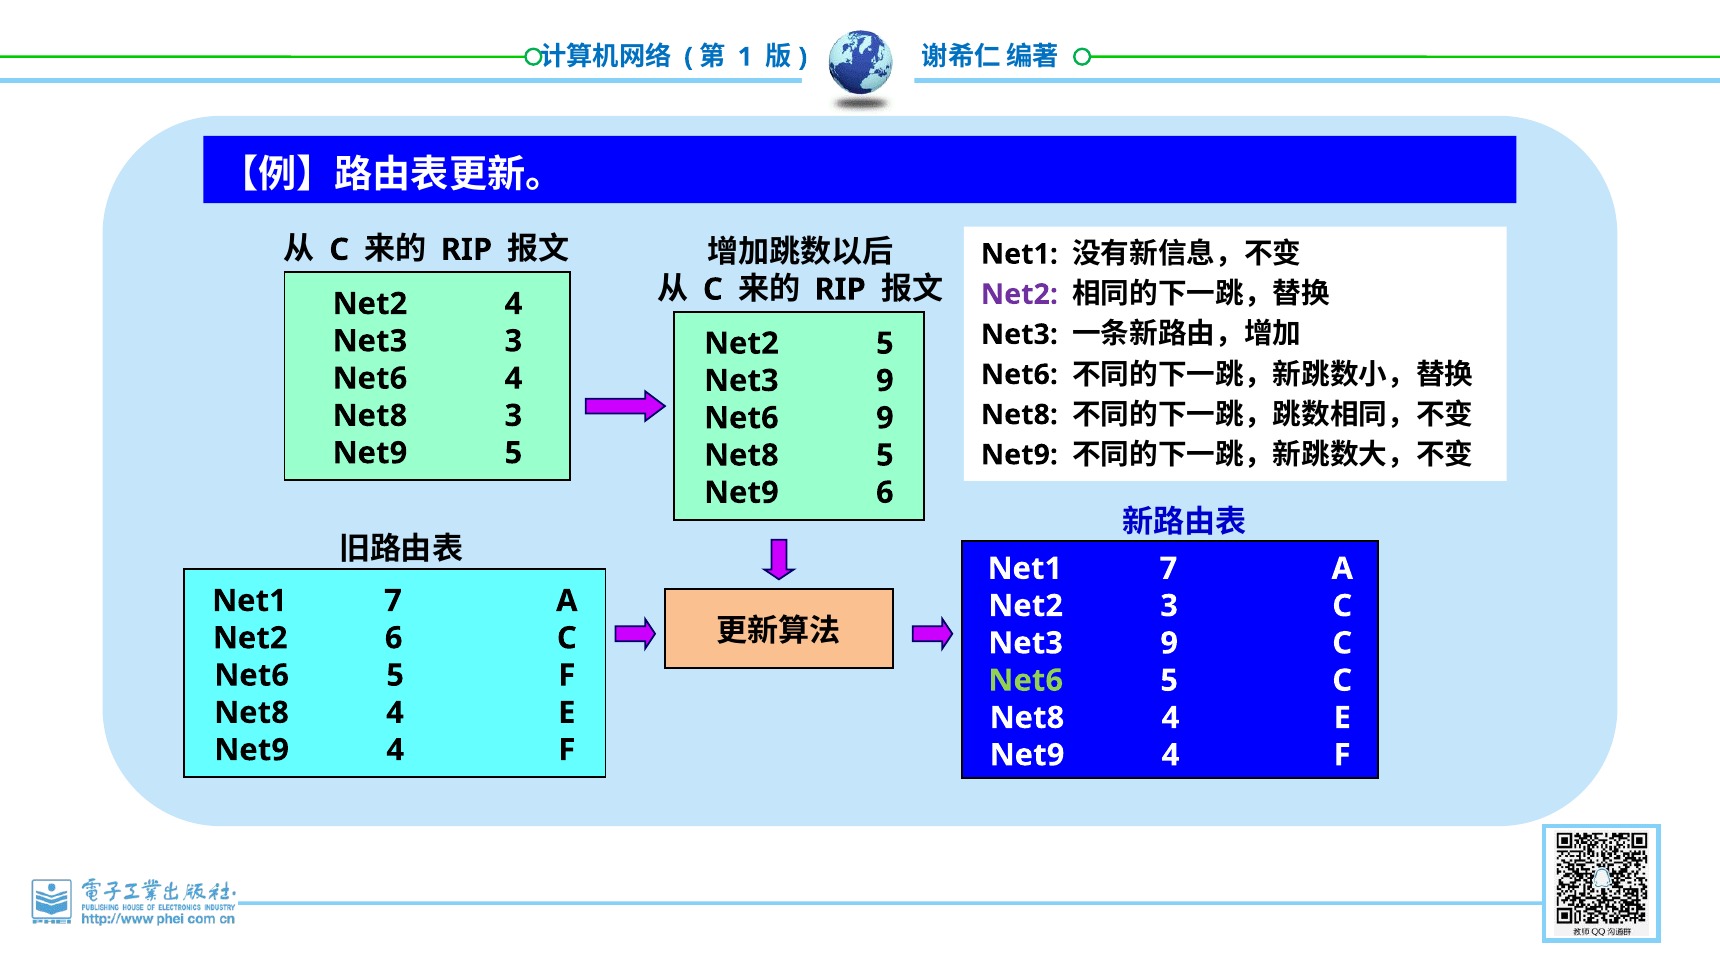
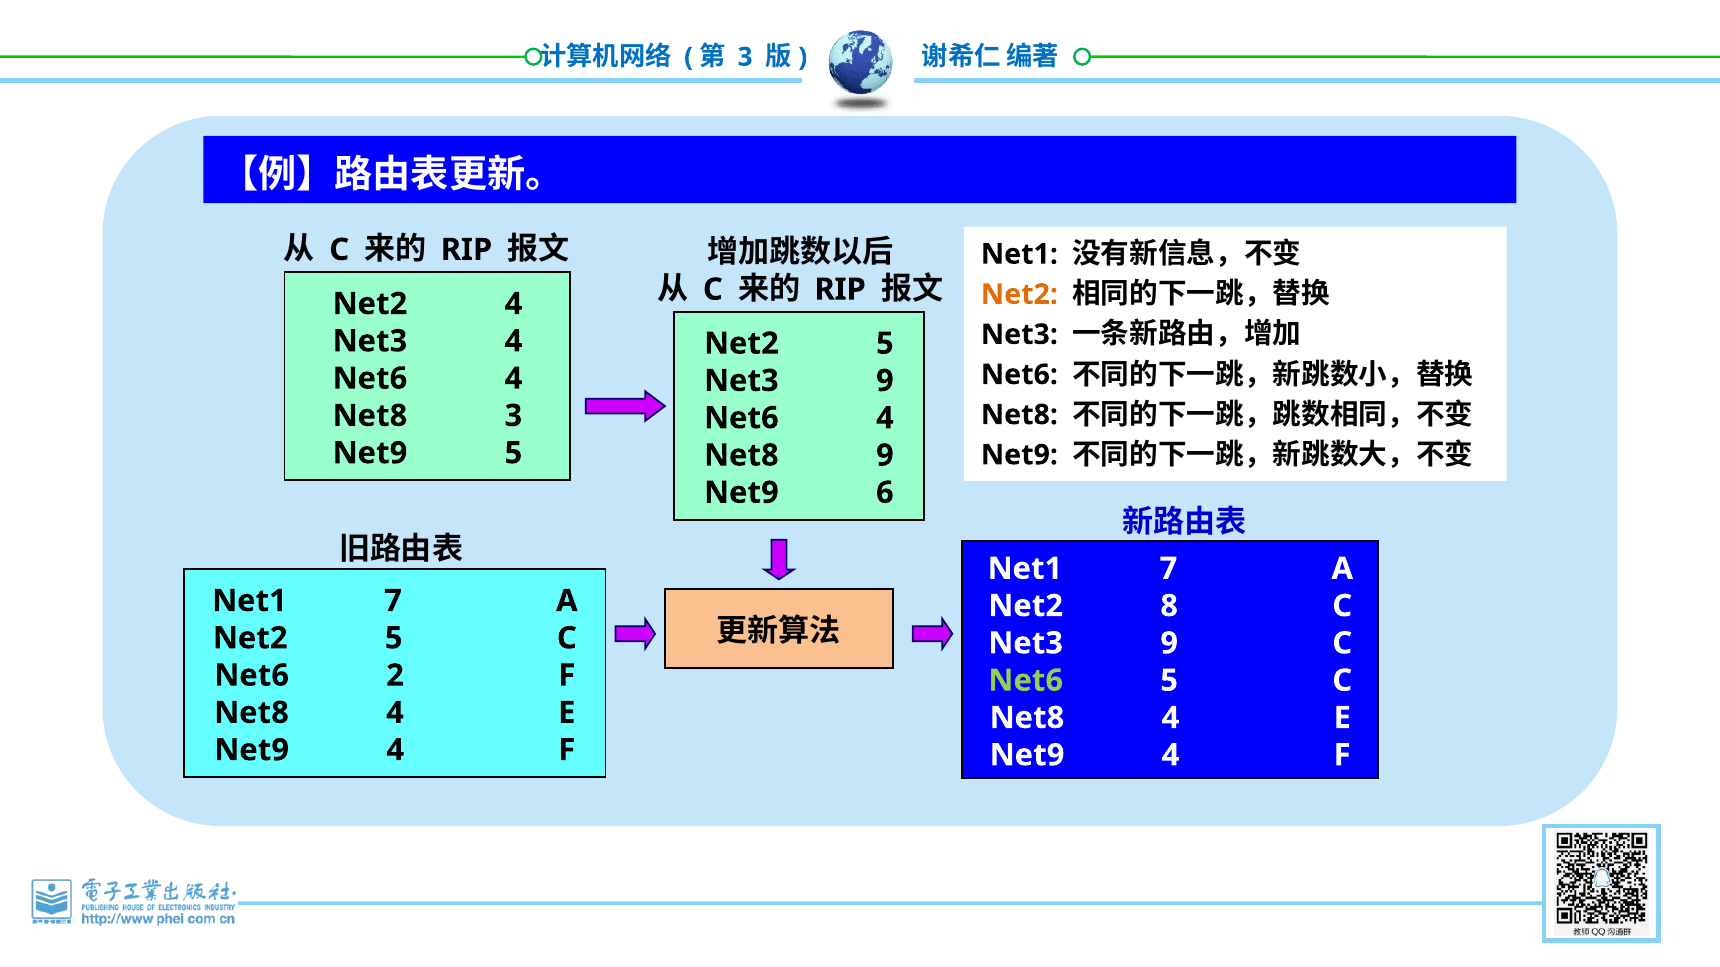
1: 1 -> 3 (745, 57)
Net2 colour: purple -> orange (1019, 295)
Net3 3: 3 -> 4 (513, 341)
9: 9 -> 4 (885, 418)
Net8 5: 5 -> 9 (885, 456)
Net2 3: 3 -> 8 (1169, 606)
6: 6 -> 5 (394, 638)
5: 5 -> 2 (395, 676)
